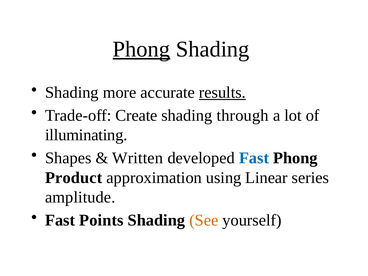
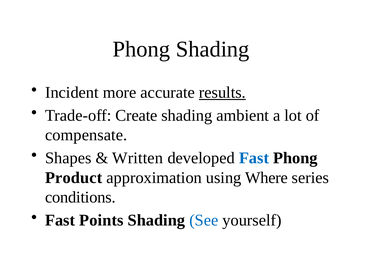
Phong underline: present -> none (141, 49)
Shading: Shading -> Incident (72, 93)
through: through -> ambient (243, 115)
illuminating: illuminating -> compensate (86, 135)
Linear: Linear -> Where (266, 178)
amplitude: amplitude -> conditions (80, 197)
See colour: orange -> blue (204, 220)
